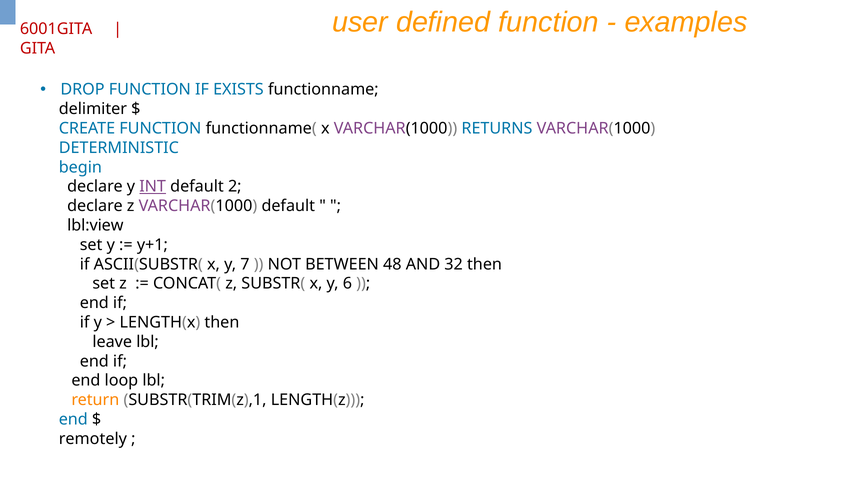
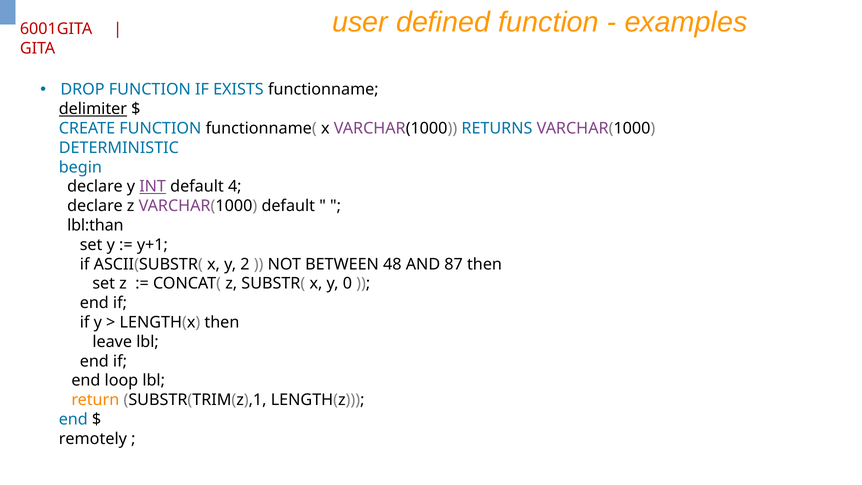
delimiter underline: none -> present (93, 109)
2: 2 -> 4 (235, 187)
lbl:view: lbl:view -> lbl:than (95, 225)
7: 7 -> 2 (245, 264)
32: 32 -> 87 (454, 264)
6: 6 -> 0 (347, 284)
